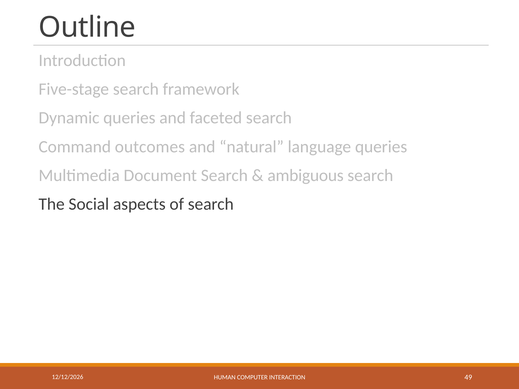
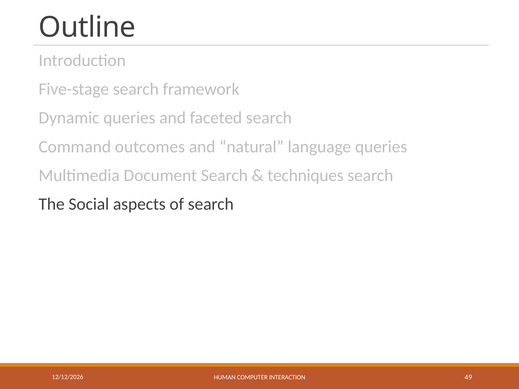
ambiguous: ambiguous -> techniques (306, 176)
